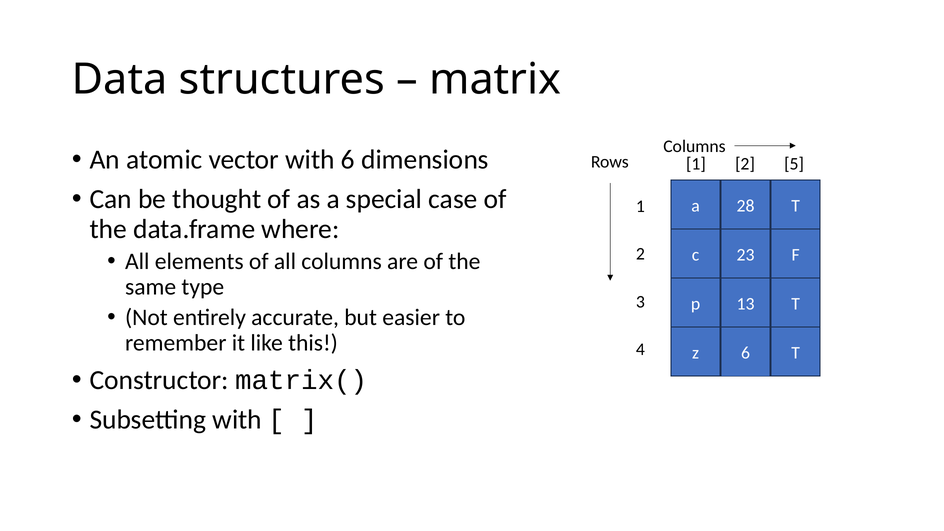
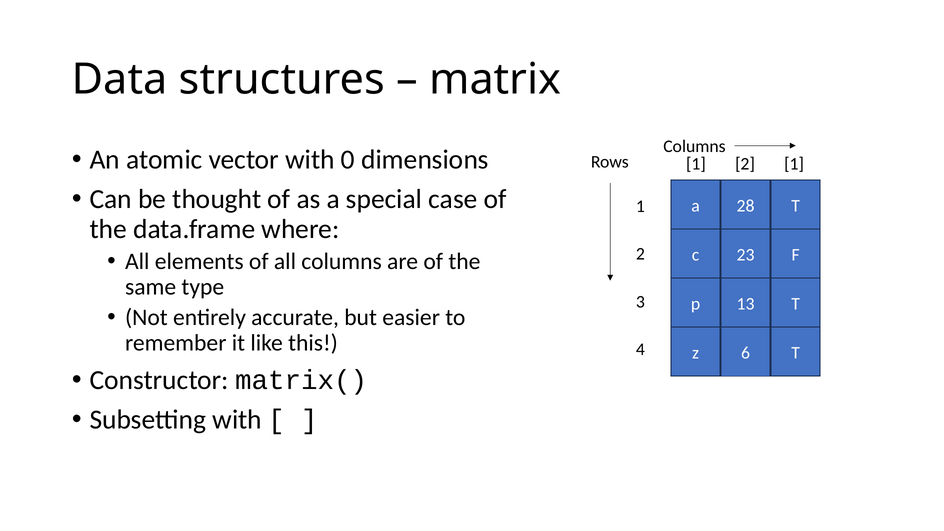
with 6: 6 -> 0 (348, 160)
2 5: 5 -> 1 (794, 164)
